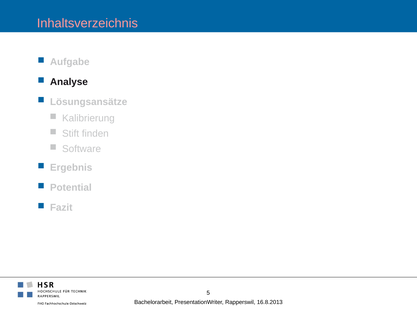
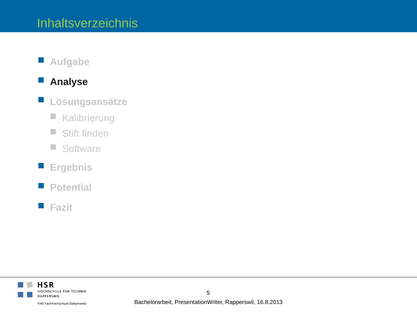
Inhaltsverzeichnis colour: pink -> light green (87, 23)
